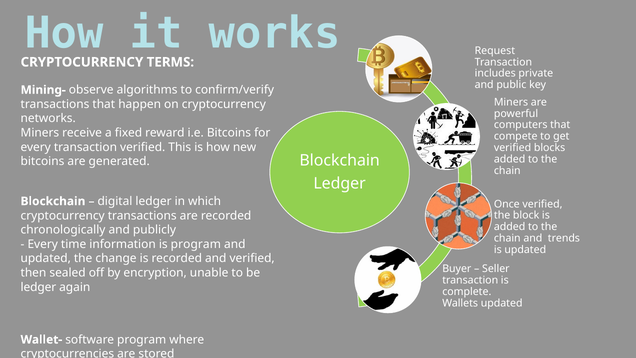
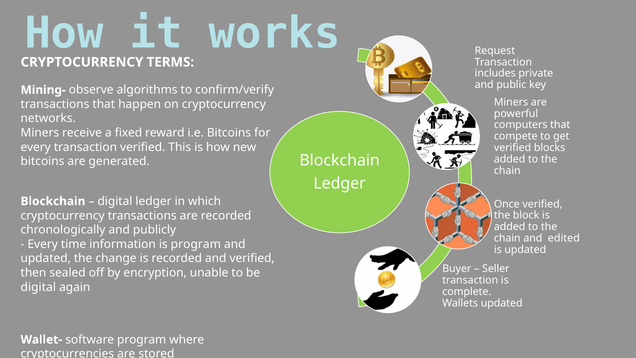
trends: trends -> edited (564, 238)
ledger: ledger -> digital (38, 287)
